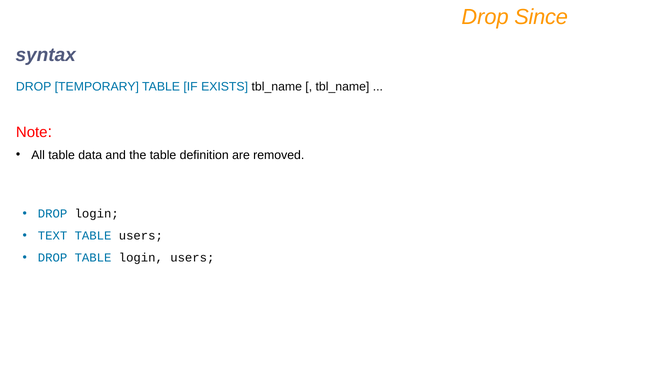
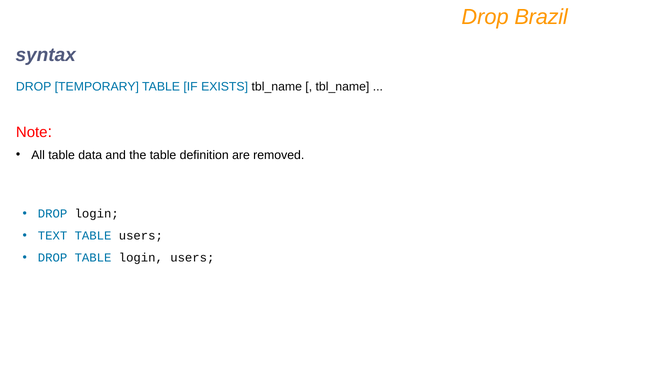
Since: Since -> Brazil (541, 17)
